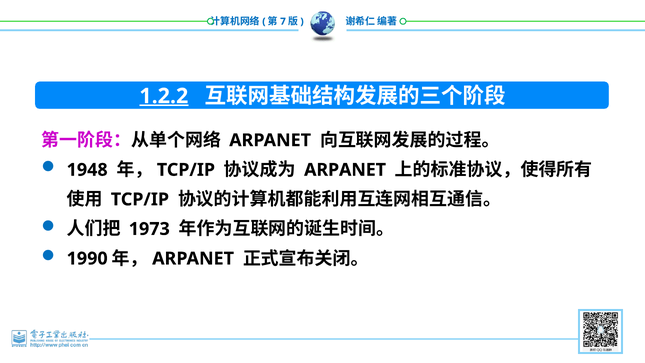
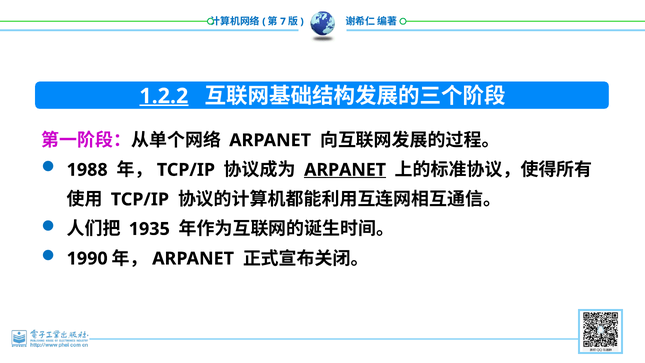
1948: 1948 -> 1988 (87, 170)
ARPANET underline: none -> present (345, 170)
1973: 1973 -> 1935 (149, 229)
